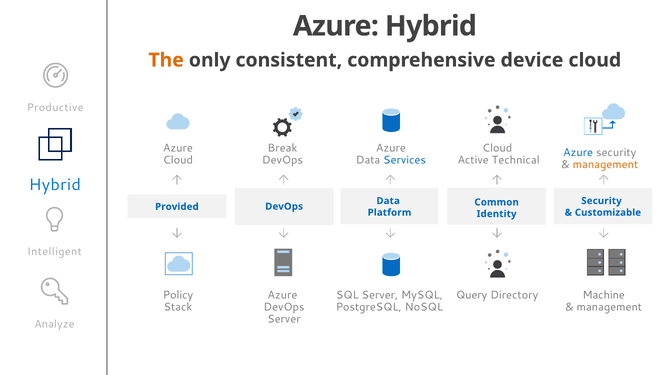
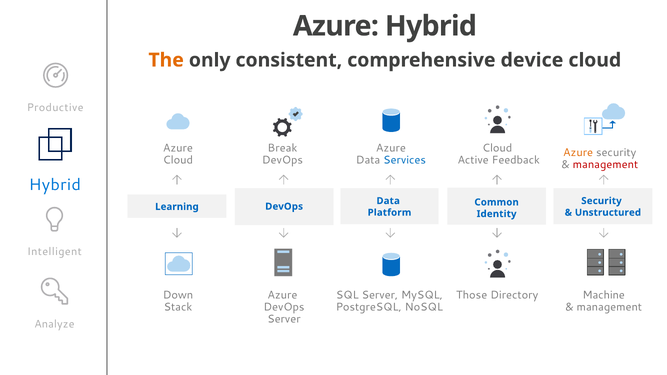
Azure colour: blue -> orange (578, 153)
Technical: Technical -> Feedback (516, 160)
management colour: orange -> red (605, 165)
Provided: Provided -> Learning (177, 207)
Customizable: Customizable -> Unstructured (608, 213)
Policy: Policy -> Down (178, 295)
Query: Query -> Those (472, 295)
